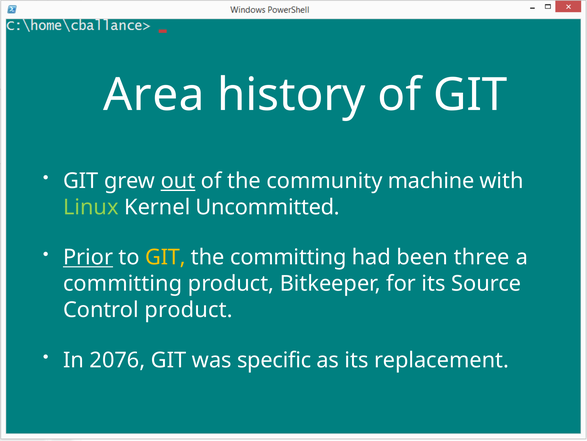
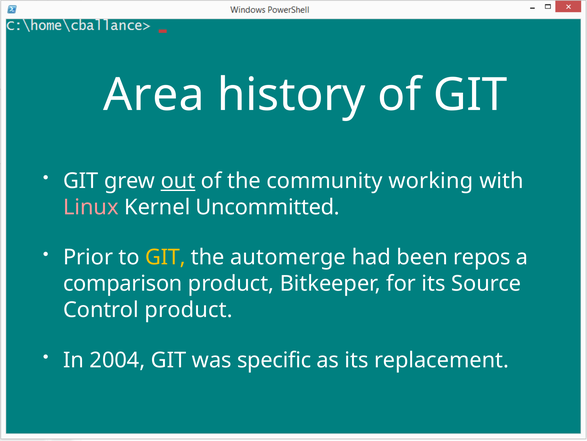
machine: machine -> working (431, 181)
Linux colour: light green -> pink (91, 207)
Prior underline: present -> none (88, 257)
the committing: committing -> automerge (288, 257)
three: three -> repos (482, 257)
committing: committing -> comparison (123, 283)
2076: 2076 -> 2004 (117, 360)
